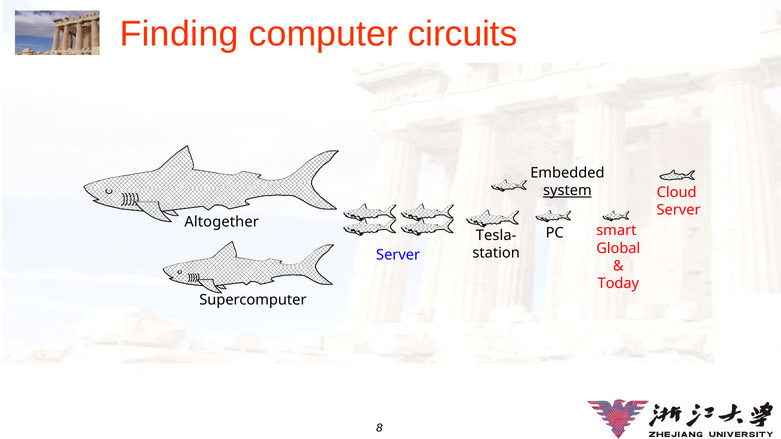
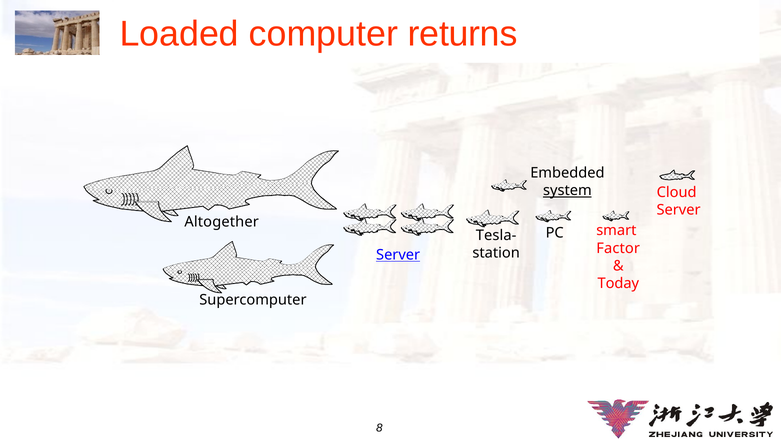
Finding: Finding -> Loaded (179, 34)
circuits: circuits -> returns (463, 34)
Global: Global -> Factor (618, 248)
Server underline: none -> present (398, 255)
